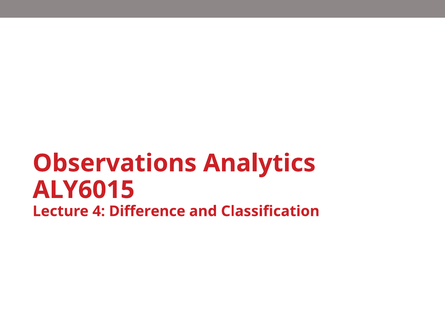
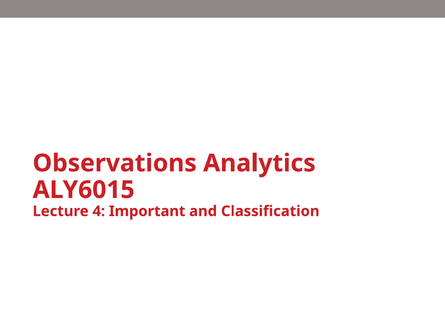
Difference: Difference -> Important (147, 212)
